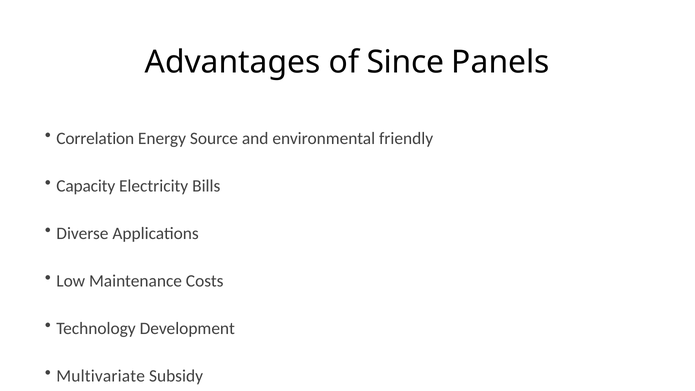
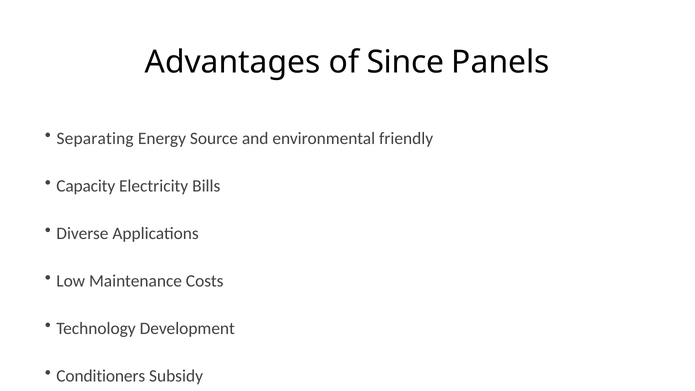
Correlation: Correlation -> Separating (95, 138)
Multivariate: Multivariate -> Conditioners (101, 376)
